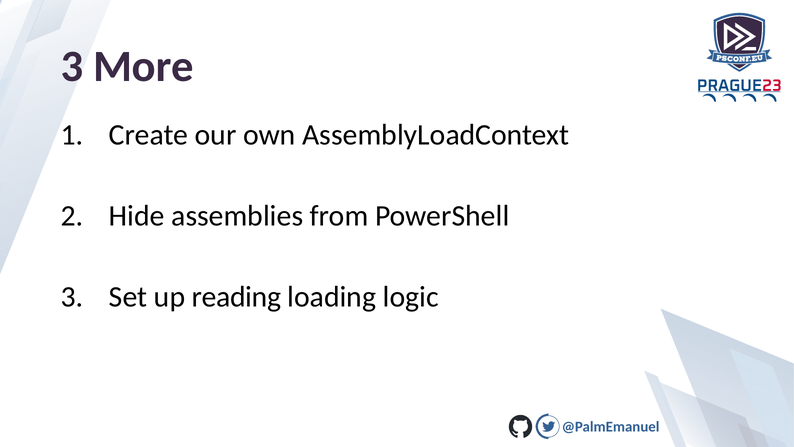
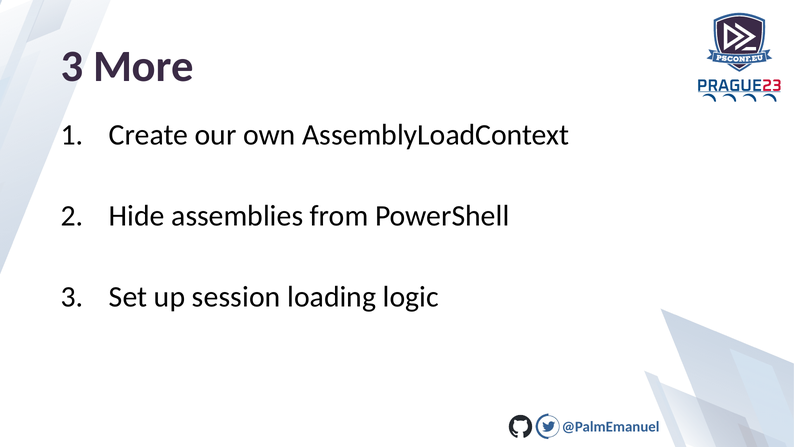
reading: reading -> session (236, 297)
